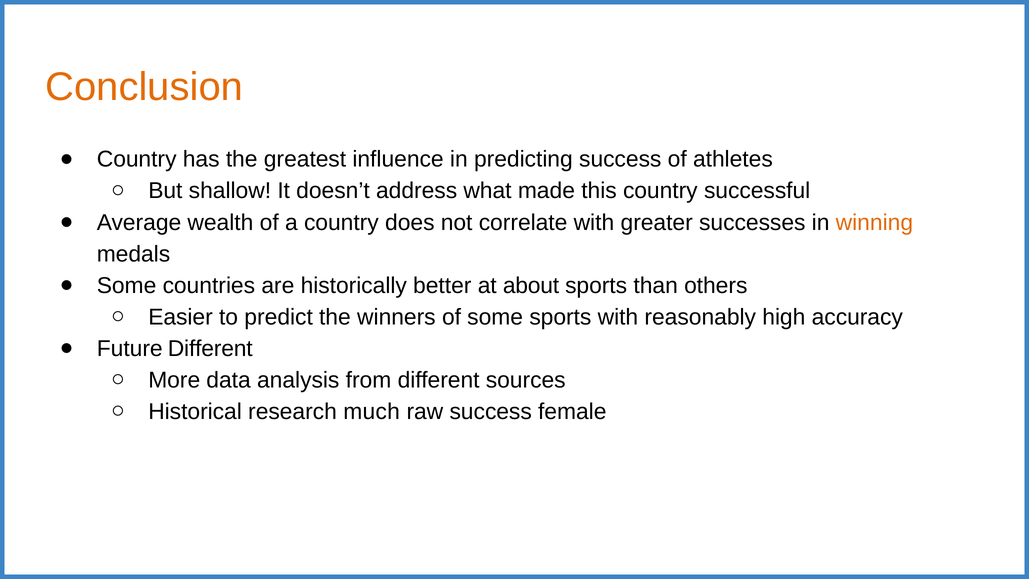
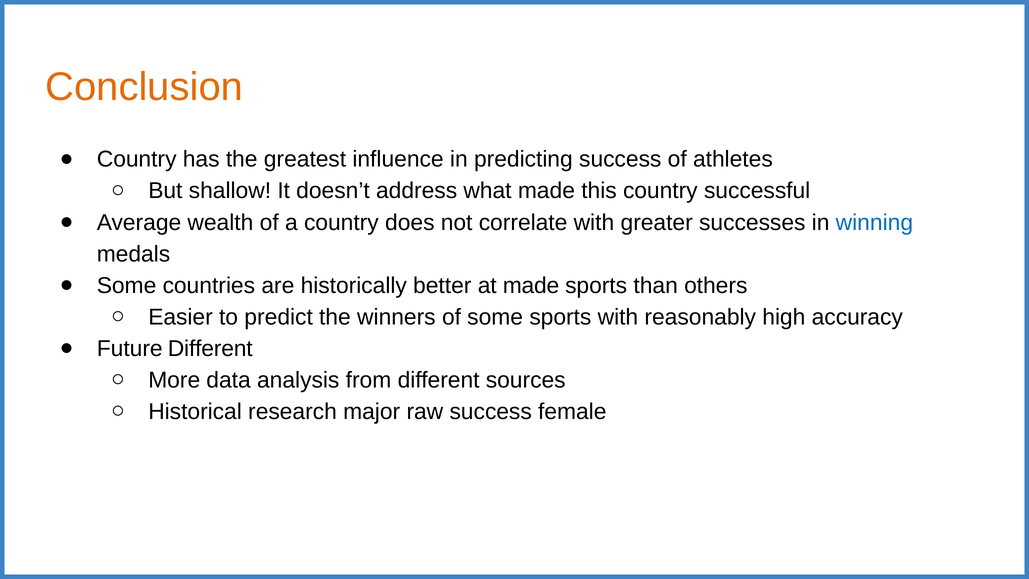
winning colour: orange -> blue (874, 222)
at about: about -> made (531, 285)
much: much -> major (372, 412)
